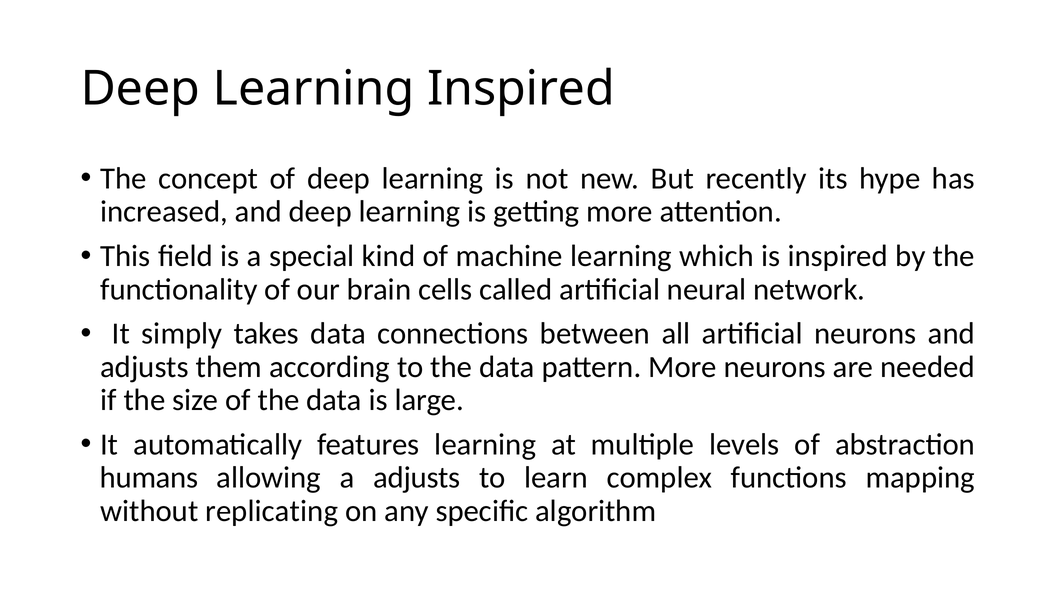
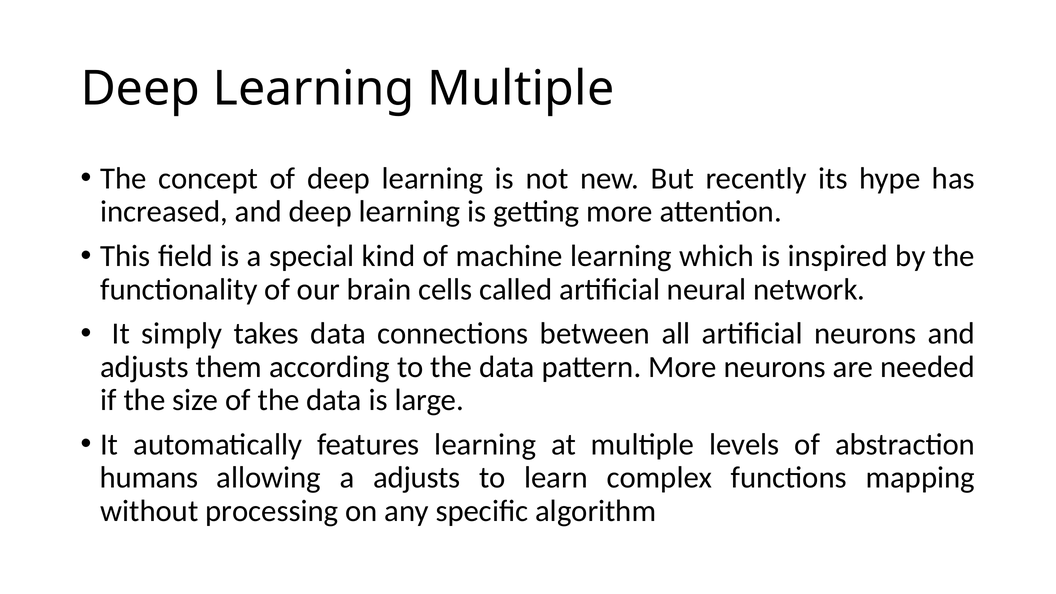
Learning Inspired: Inspired -> Multiple (521, 89)
replicating: replicating -> processing (272, 511)
